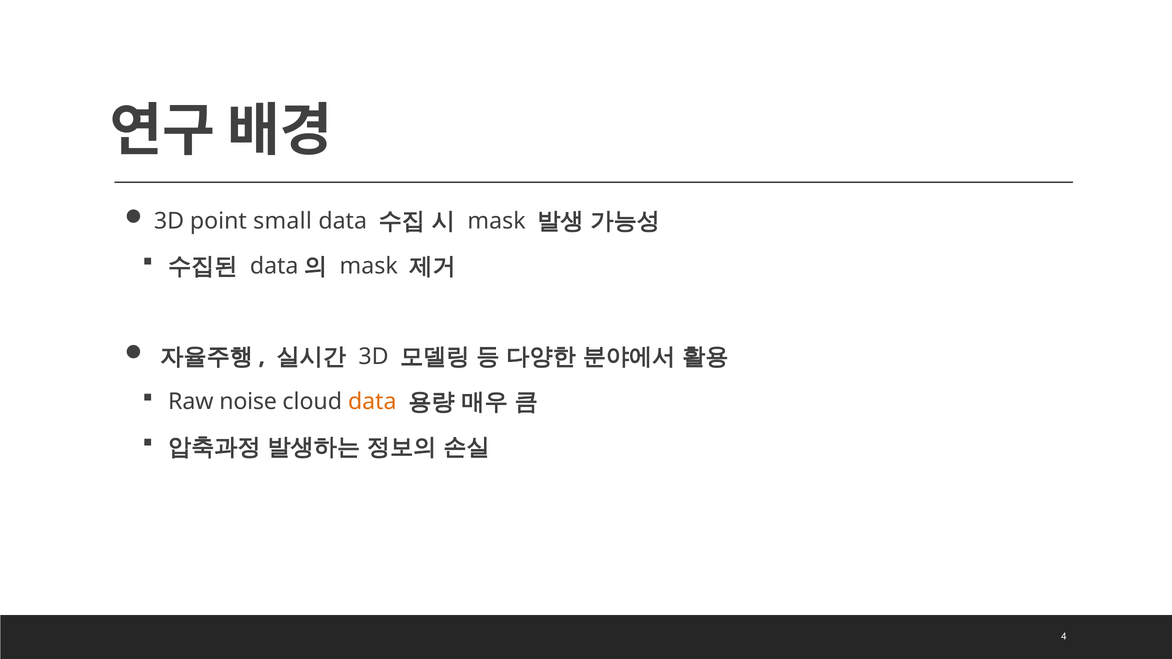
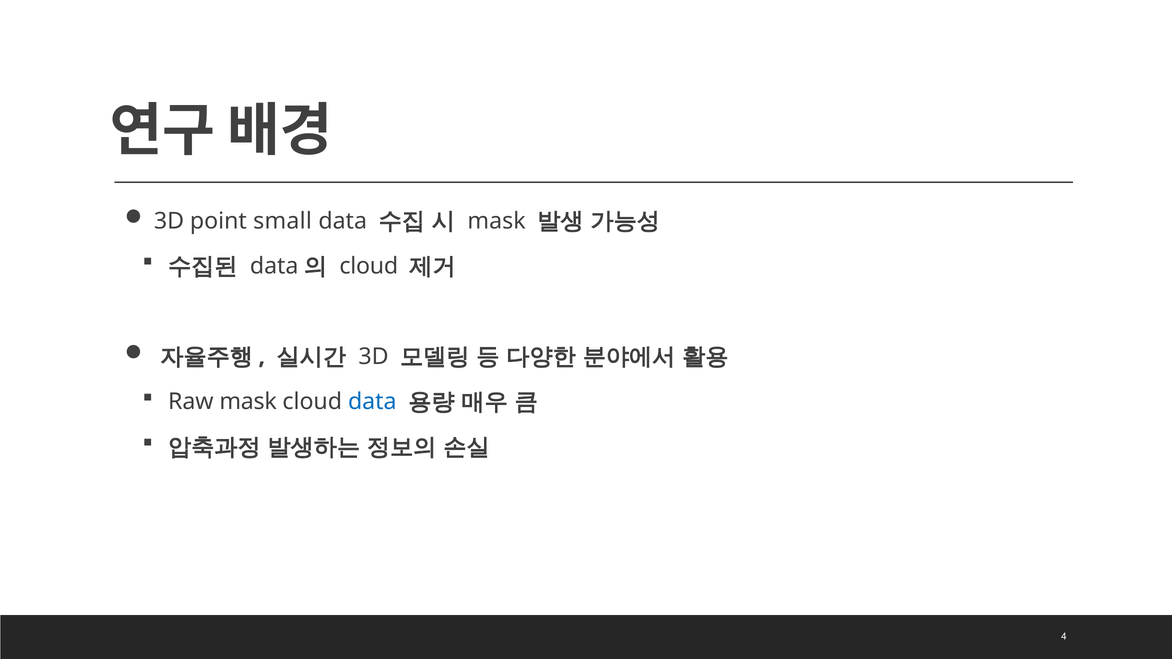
mask: mask -> cloud (369, 266)
Raw noise: noise -> mask (248, 402)
data colour: orange -> blue (372, 402)
